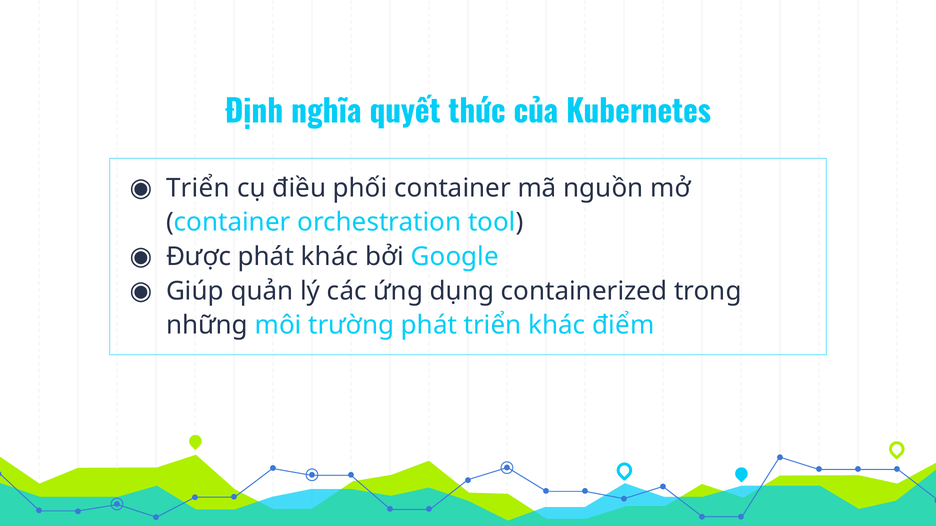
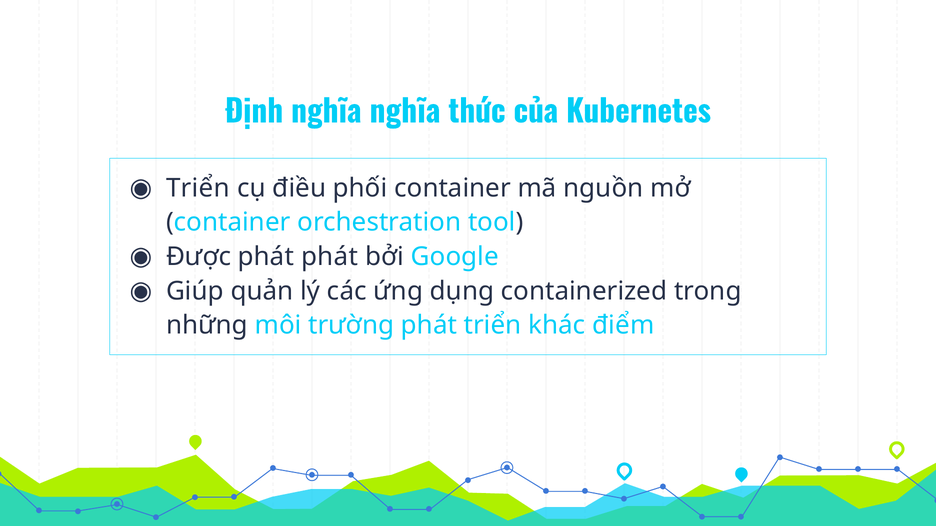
nghĩa quyết: quyết -> nghĩa (405, 112)
phát khác: khác -> phát (330, 257)
